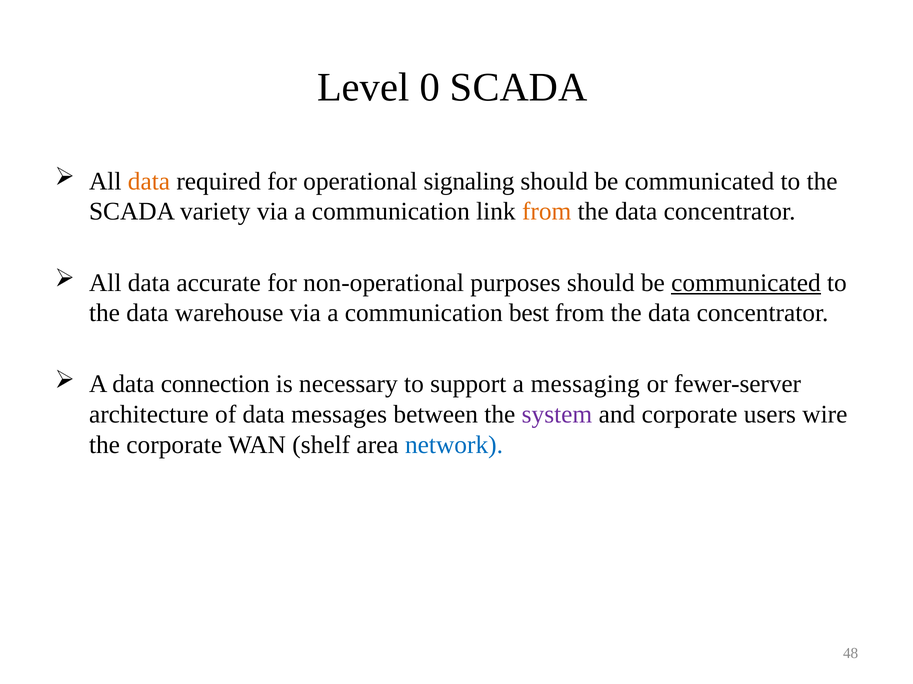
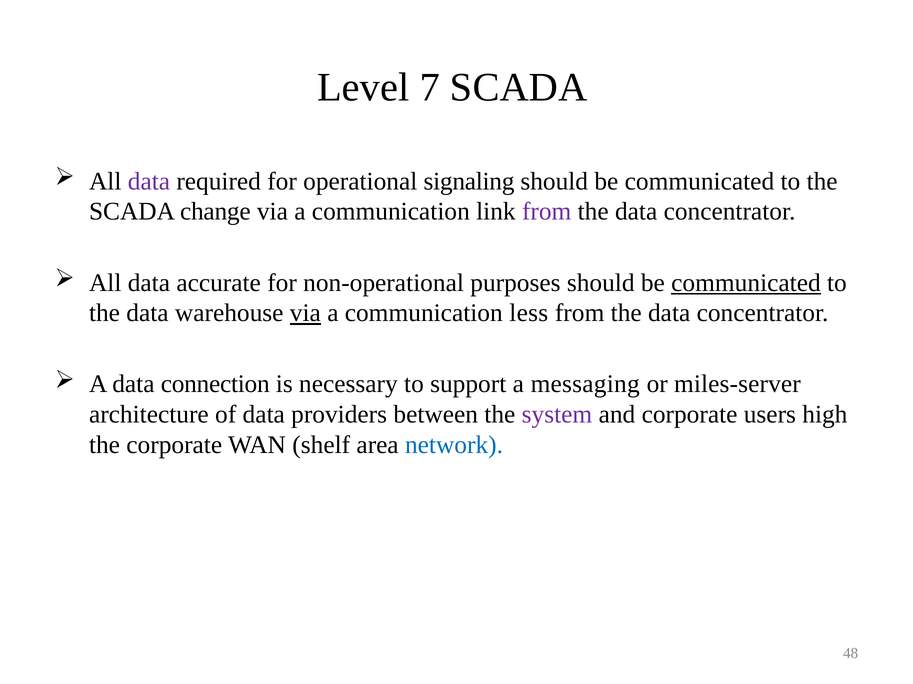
0: 0 -> 7 (430, 87)
data colour: orange -> purple (149, 181)
variety: variety -> change (215, 212)
from colour: orange -> purple (547, 212)
via underline: none -> present (305, 313)
best: best -> less (529, 313)
fewer-server: fewer-server -> miles-server (737, 385)
messages: messages -> providers (339, 415)
wire: wire -> high (825, 415)
